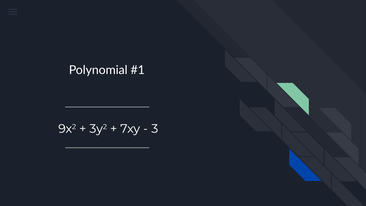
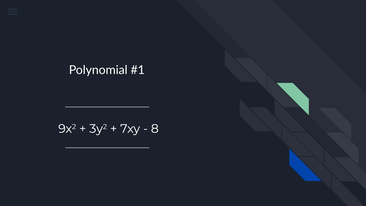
3: 3 -> 8 (155, 129)
